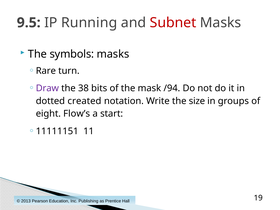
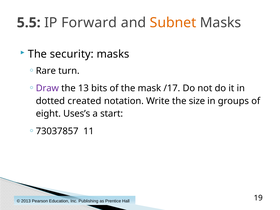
9.5: 9.5 -> 5.5 (29, 23)
Running: Running -> Forward (89, 23)
Subnet colour: red -> orange (173, 23)
symbols: symbols -> security (72, 54)
38: 38 -> 13 (83, 88)
/94: /94 -> /17 (172, 88)
Flow’s: Flow’s -> Uses’s (77, 114)
11111151: 11111151 -> 73037857 (57, 131)
